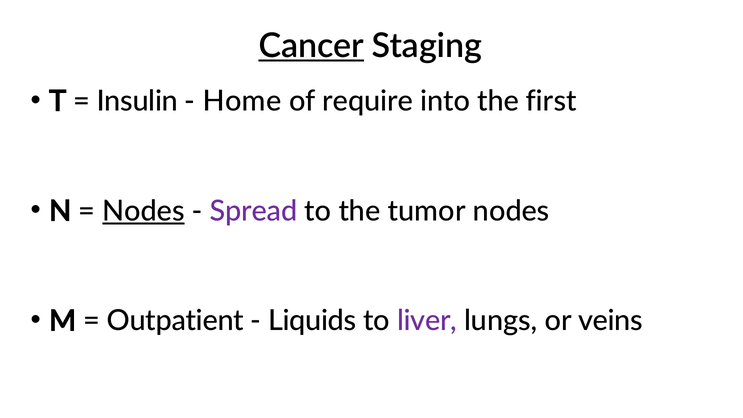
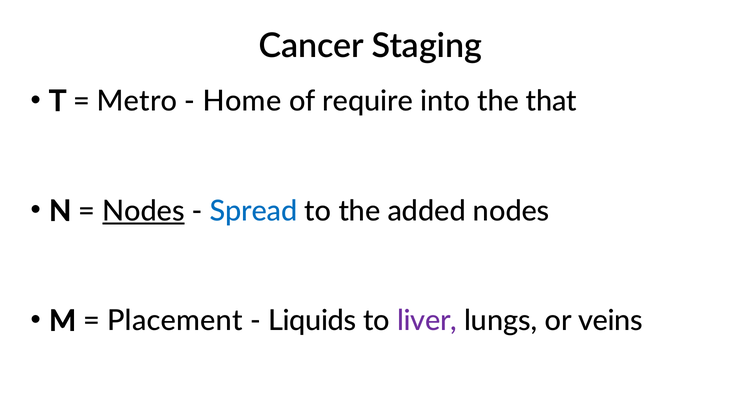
Cancer underline: present -> none (311, 46)
Insulin: Insulin -> Metro (137, 101)
first: first -> that (551, 101)
Spread colour: purple -> blue (254, 211)
tumor: tumor -> added (427, 211)
Outpatient: Outpatient -> Placement (175, 321)
